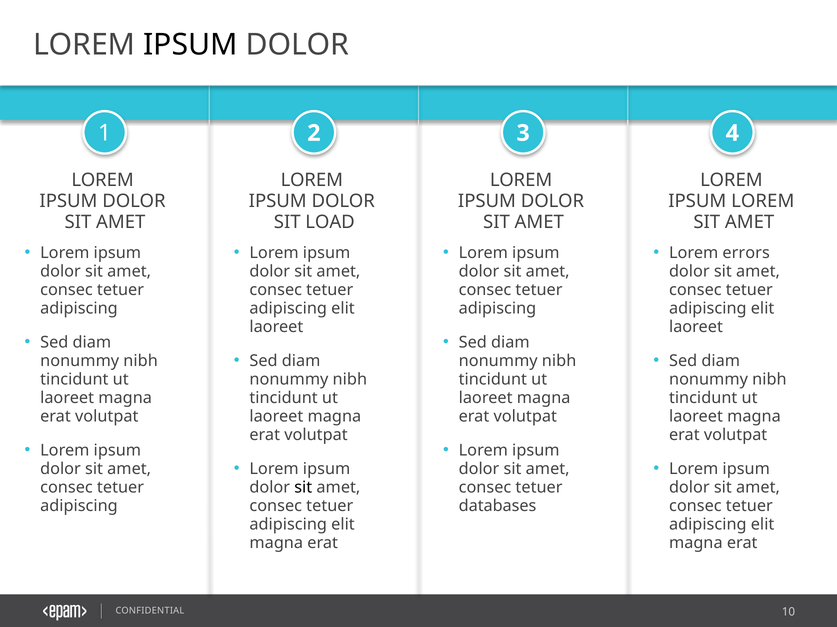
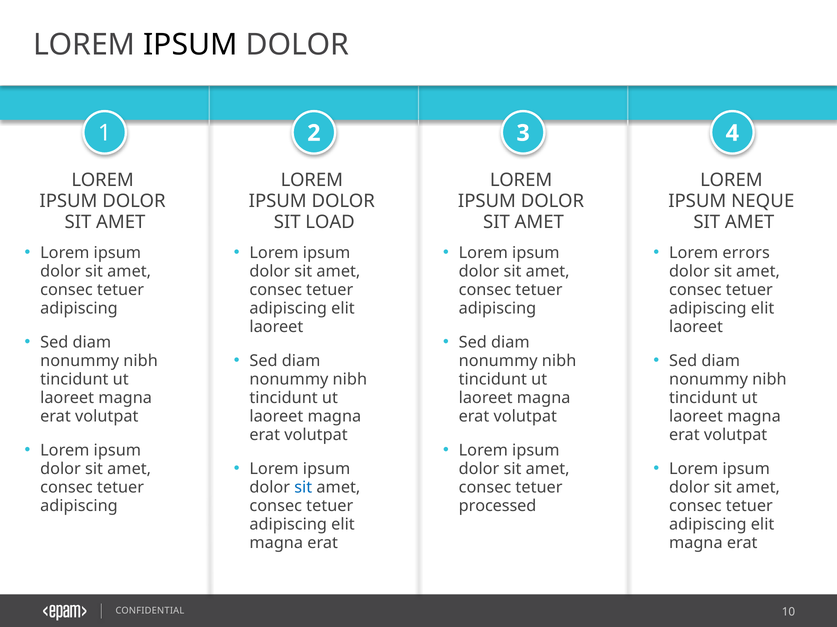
IPSUM LOREM: LOREM -> NEQUE (763, 201)
sit colour: black -> blue (303, 488)
databases: databases -> processed (498, 506)
